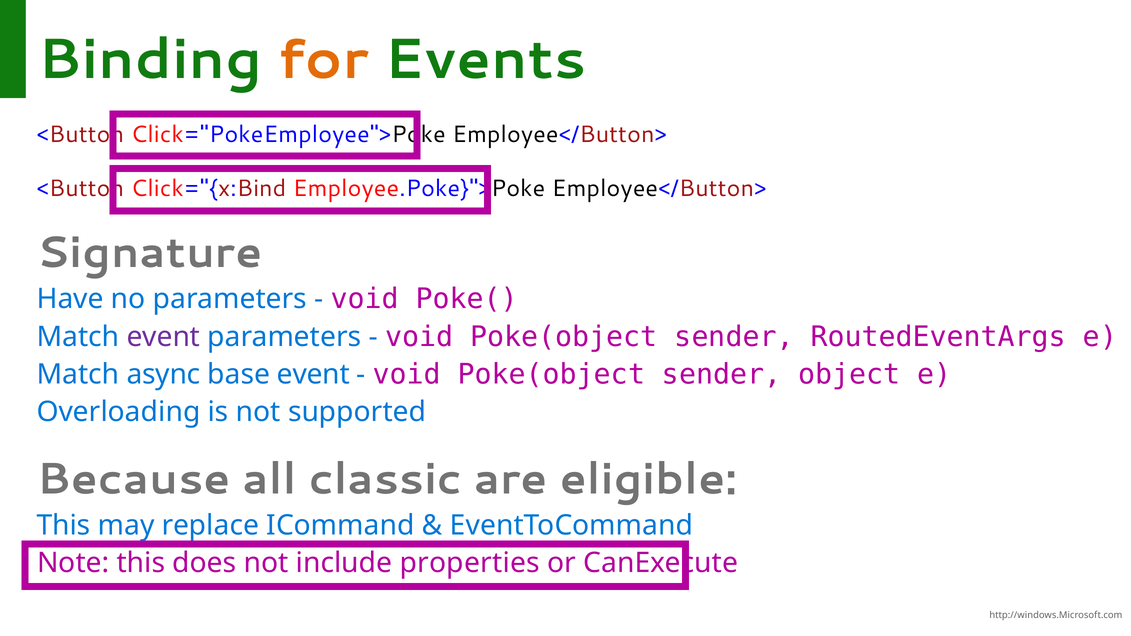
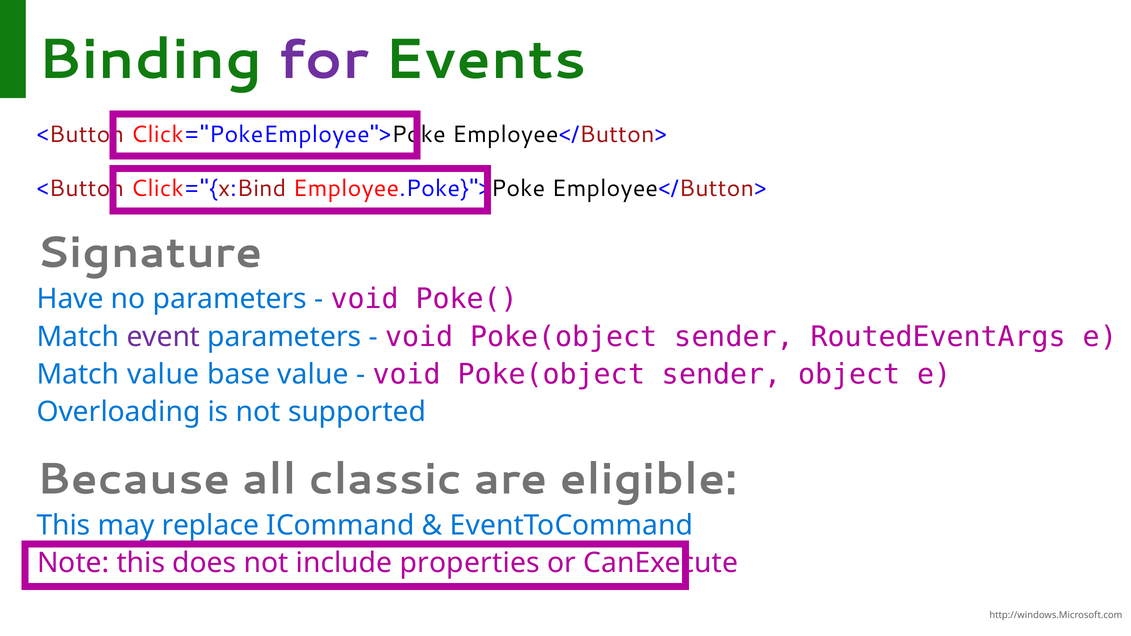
for colour: orange -> purple (323, 59)
Match async: async -> value (163, 374)
base event: event -> value (313, 374)
